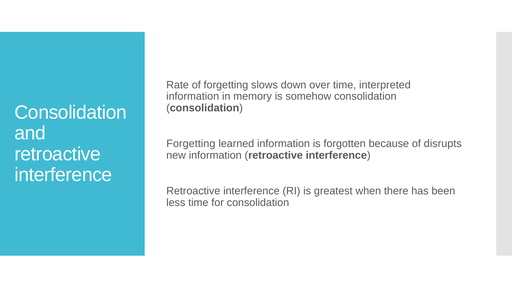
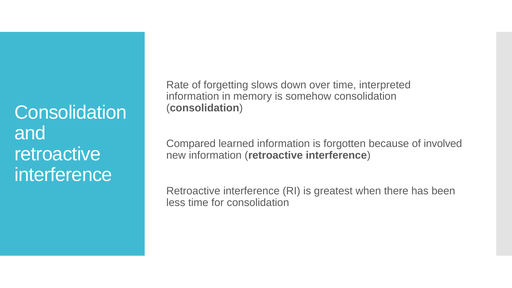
Forgetting: Forgetting -> Compared (191, 144)
disrupts: disrupts -> involved (443, 144)
